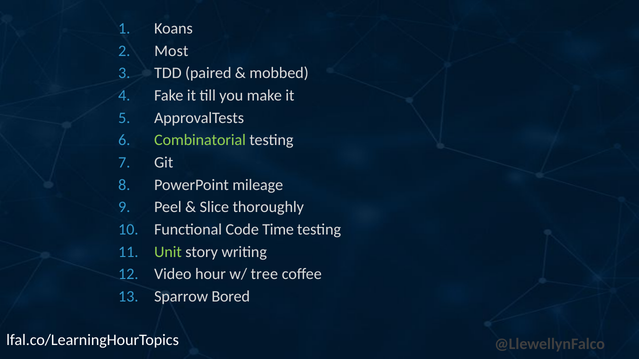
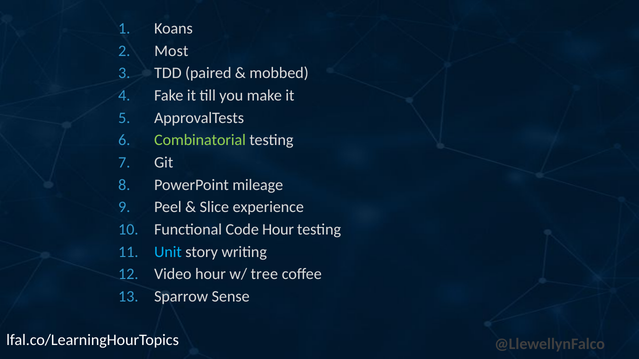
thoroughly: thoroughly -> experience (268, 207)
Code Time: Time -> Hour (278, 230)
Unit colour: light green -> light blue (168, 252)
Bored: Bored -> Sense (231, 297)
